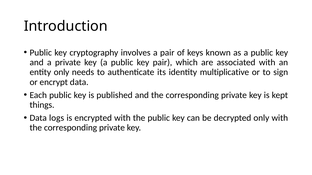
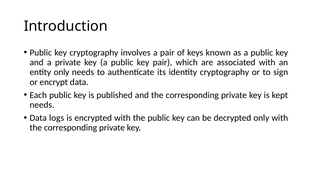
identity multiplicative: multiplicative -> cryptography (224, 72)
things: things -> needs (42, 105)
